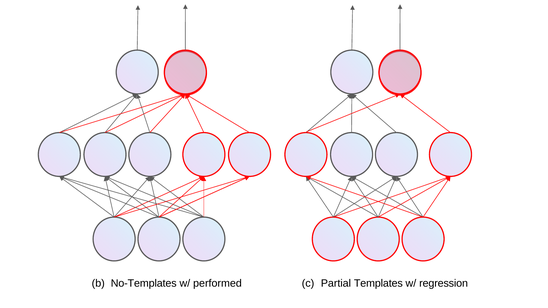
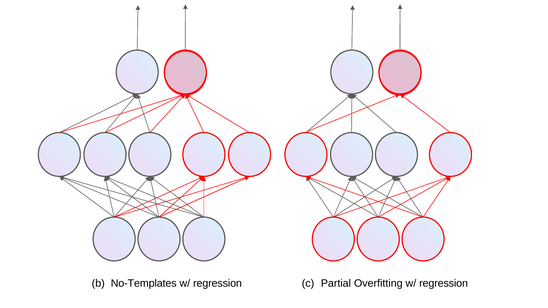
performed: performed -> regression (218, 284)
Templates: Templates -> Overfitting (378, 284)
